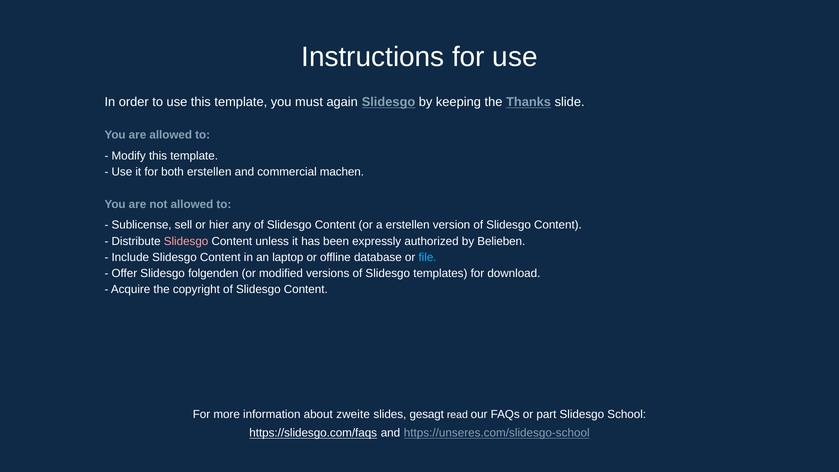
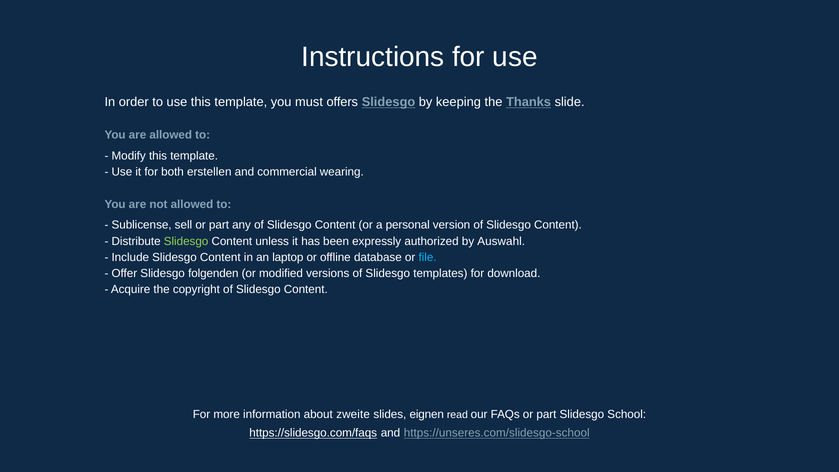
again: again -> offers (342, 102)
machen: machen -> wearing (342, 172)
sell or hier: hier -> part (219, 225)
a erstellen: erstellen -> personal (408, 225)
Slidesgo colour: pink -> light green (186, 241)
Belieben: Belieben -> Auswahl (501, 241)
gesagt: gesagt -> eignen (427, 414)
